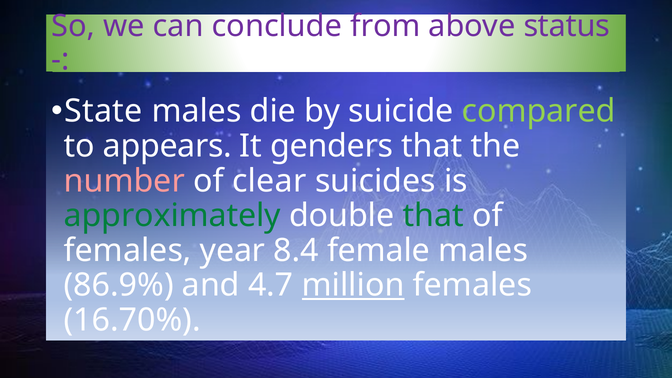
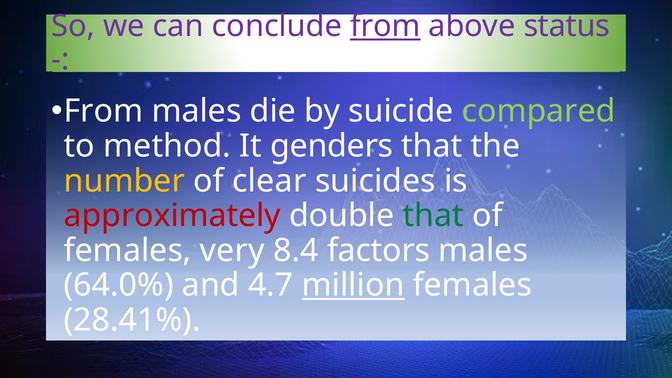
from underline: none -> present (385, 26)
State: State -> From (104, 111)
appears: appears -> method (167, 146)
number colour: pink -> yellow (124, 181)
approximately colour: green -> red (172, 216)
year: year -> very (232, 250)
female: female -> factors (379, 250)
86.9%: 86.9% -> 64.0% (119, 285)
16.70%: 16.70% -> 28.41% (132, 320)
